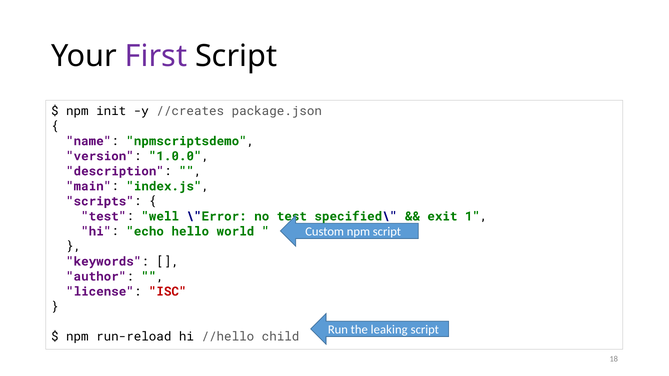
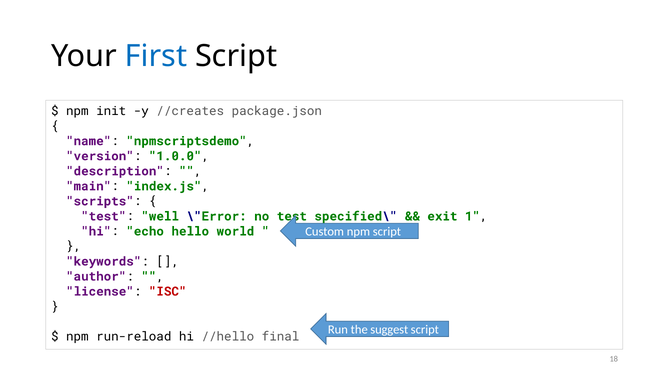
First colour: purple -> blue (156, 56)
leaking: leaking -> suggest (389, 330)
child: child -> final (281, 337)
